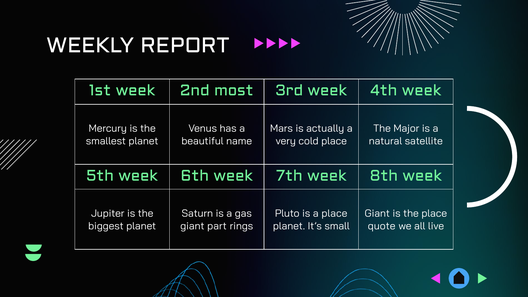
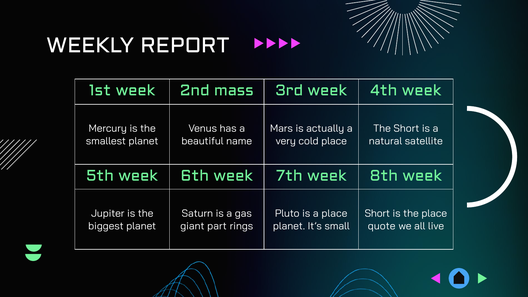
most: most -> mass (234, 90)
The Major: Major -> Short (406, 128)
Giant: Giant -> Short (377, 213)
